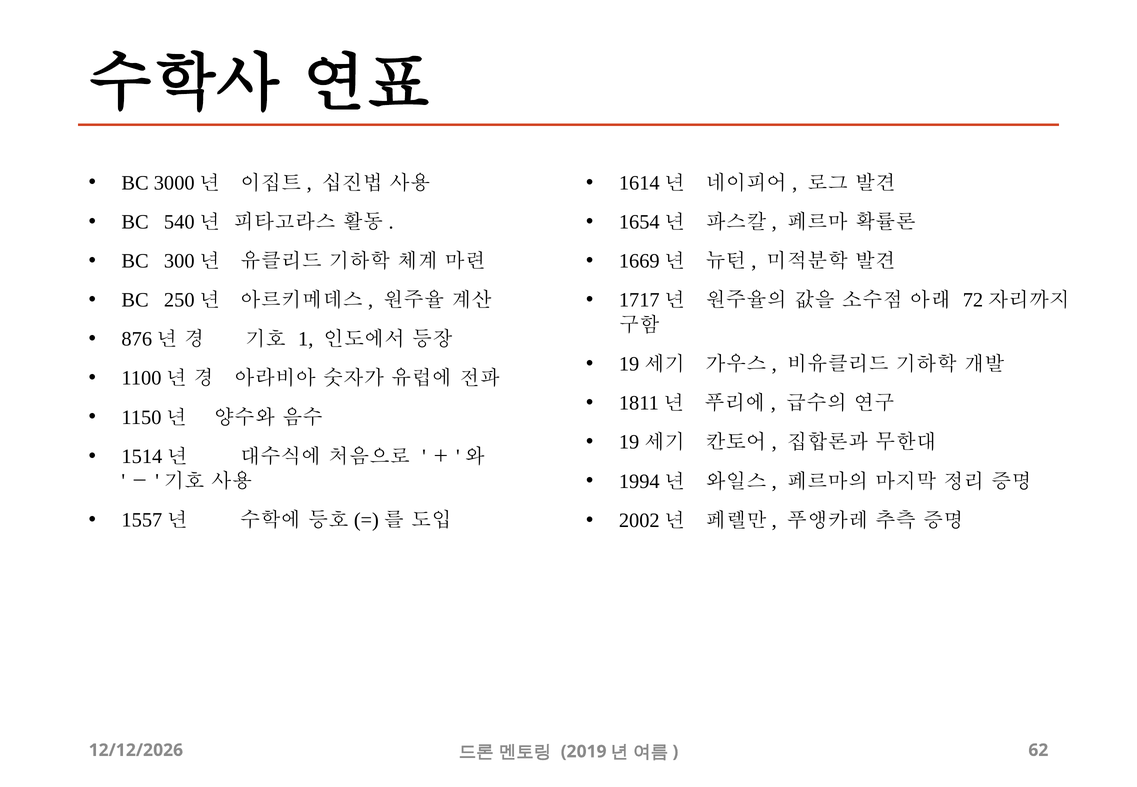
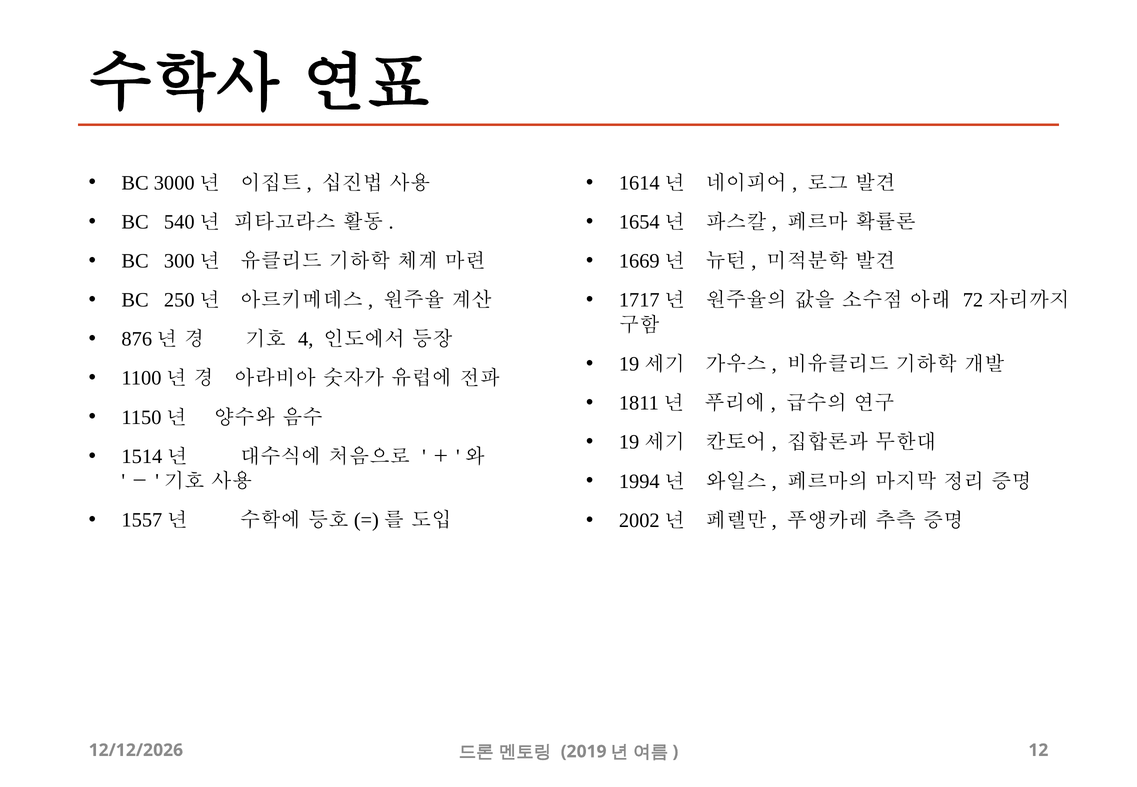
1: 1 -> 4 (306, 339)
62: 62 -> 12 (1038, 750)
